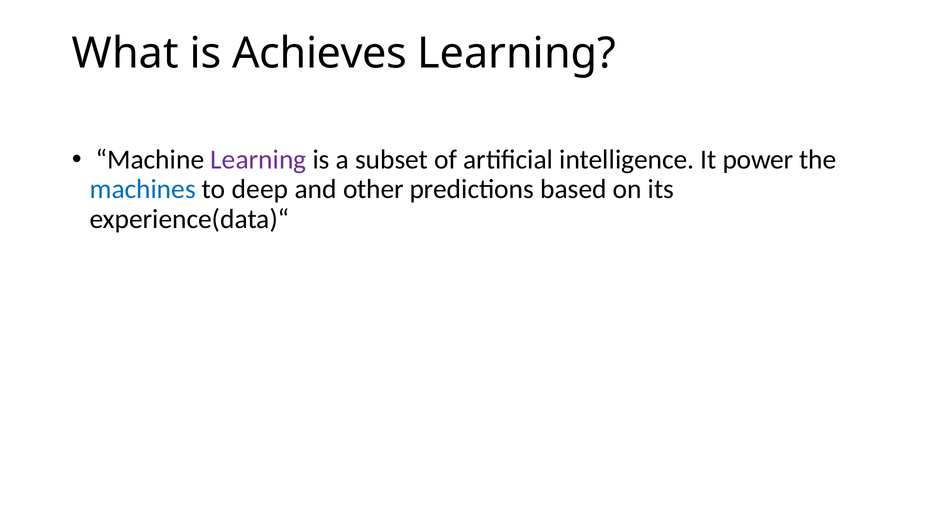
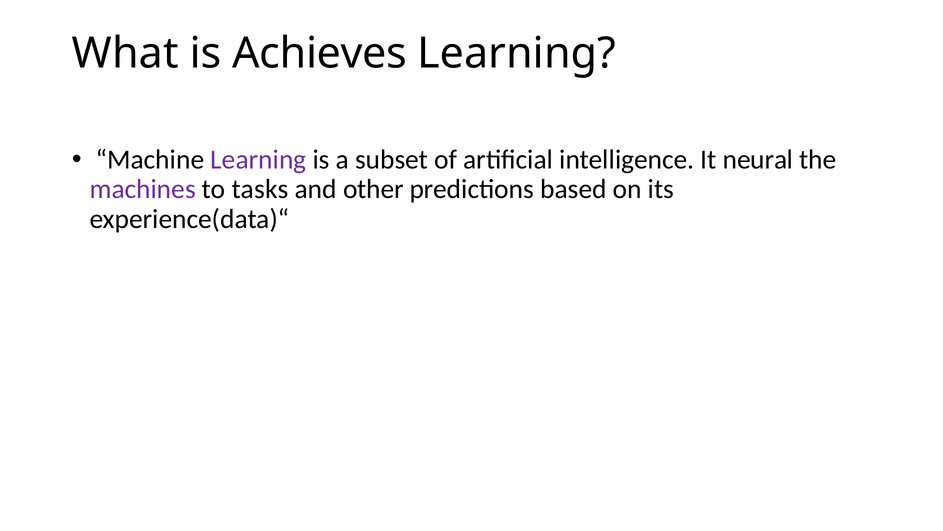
power: power -> neural (758, 159)
machines colour: blue -> purple (143, 189)
deep: deep -> tasks (260, 189)
